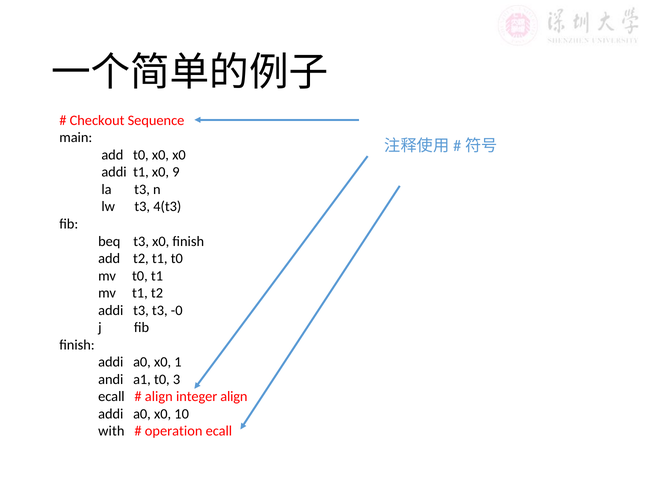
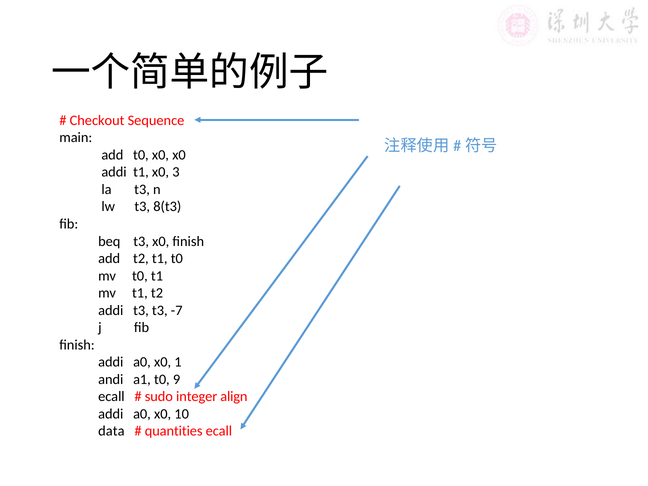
9: 9 -> 3 (176, 172)
4(t3: 4(t3 -> 8(t3 (167, 207)
-0: -0 -> -7 (177, 310)
3: 3 -> 9 (177, 379)
align: align -> sudo (159, 397)
with: with -> data (111, 431)
operation: operation -> quantities (174, 431)
